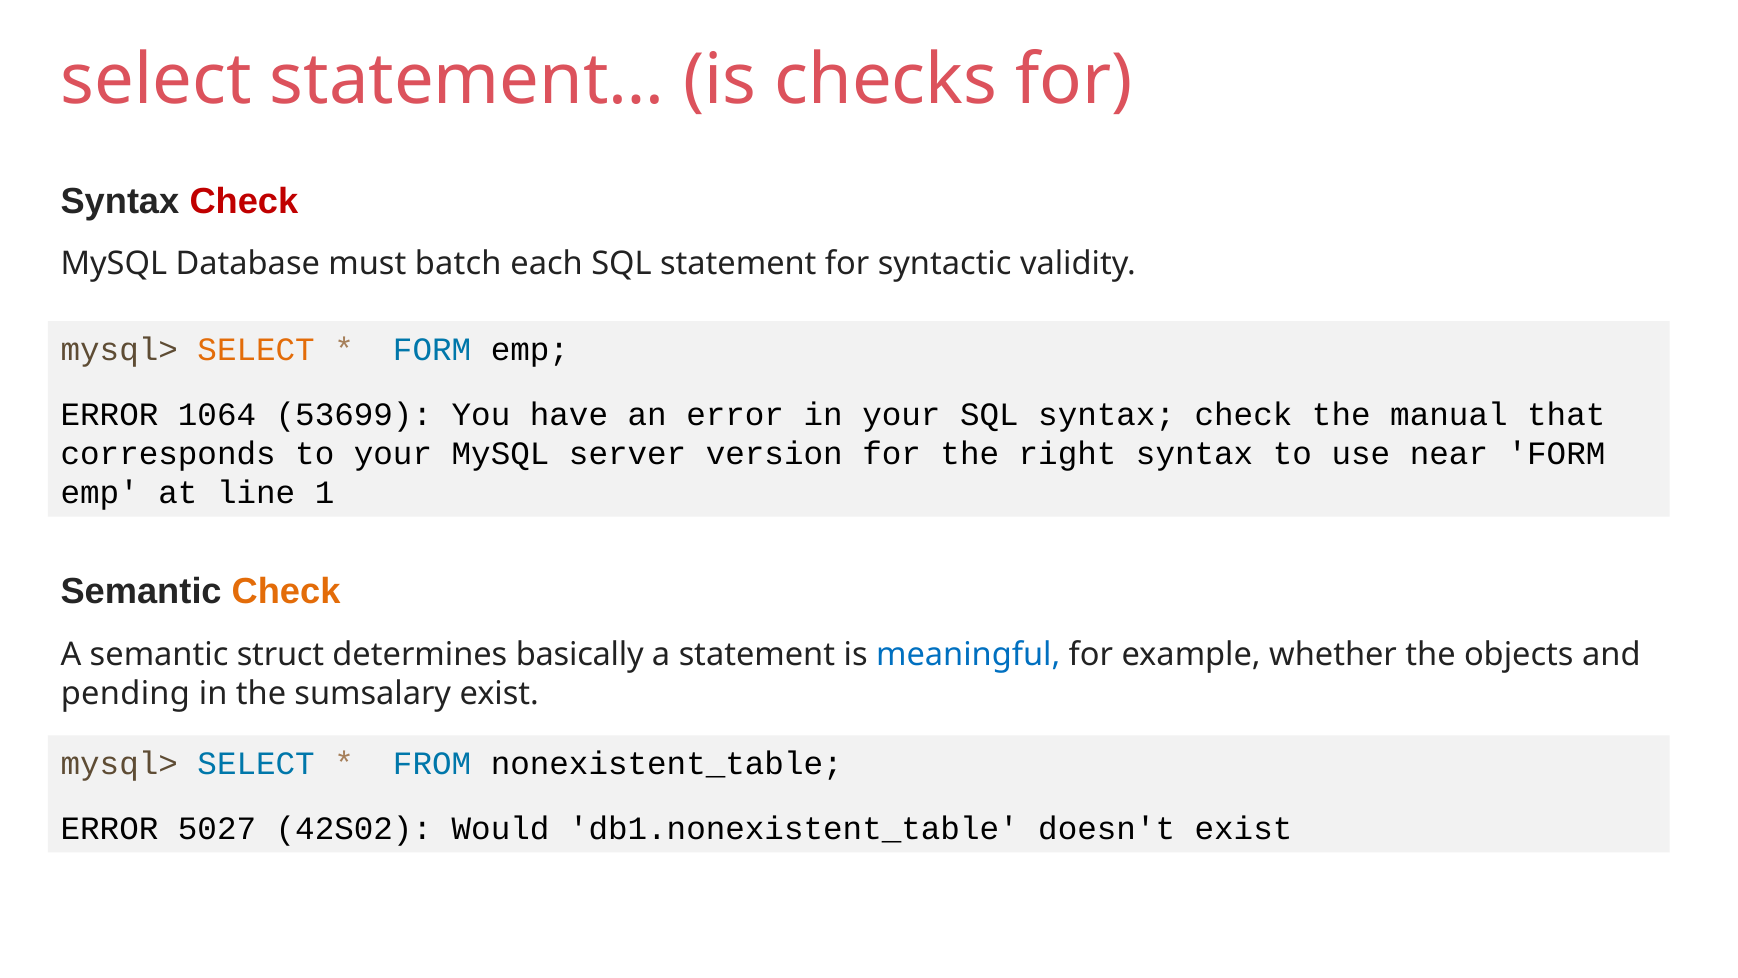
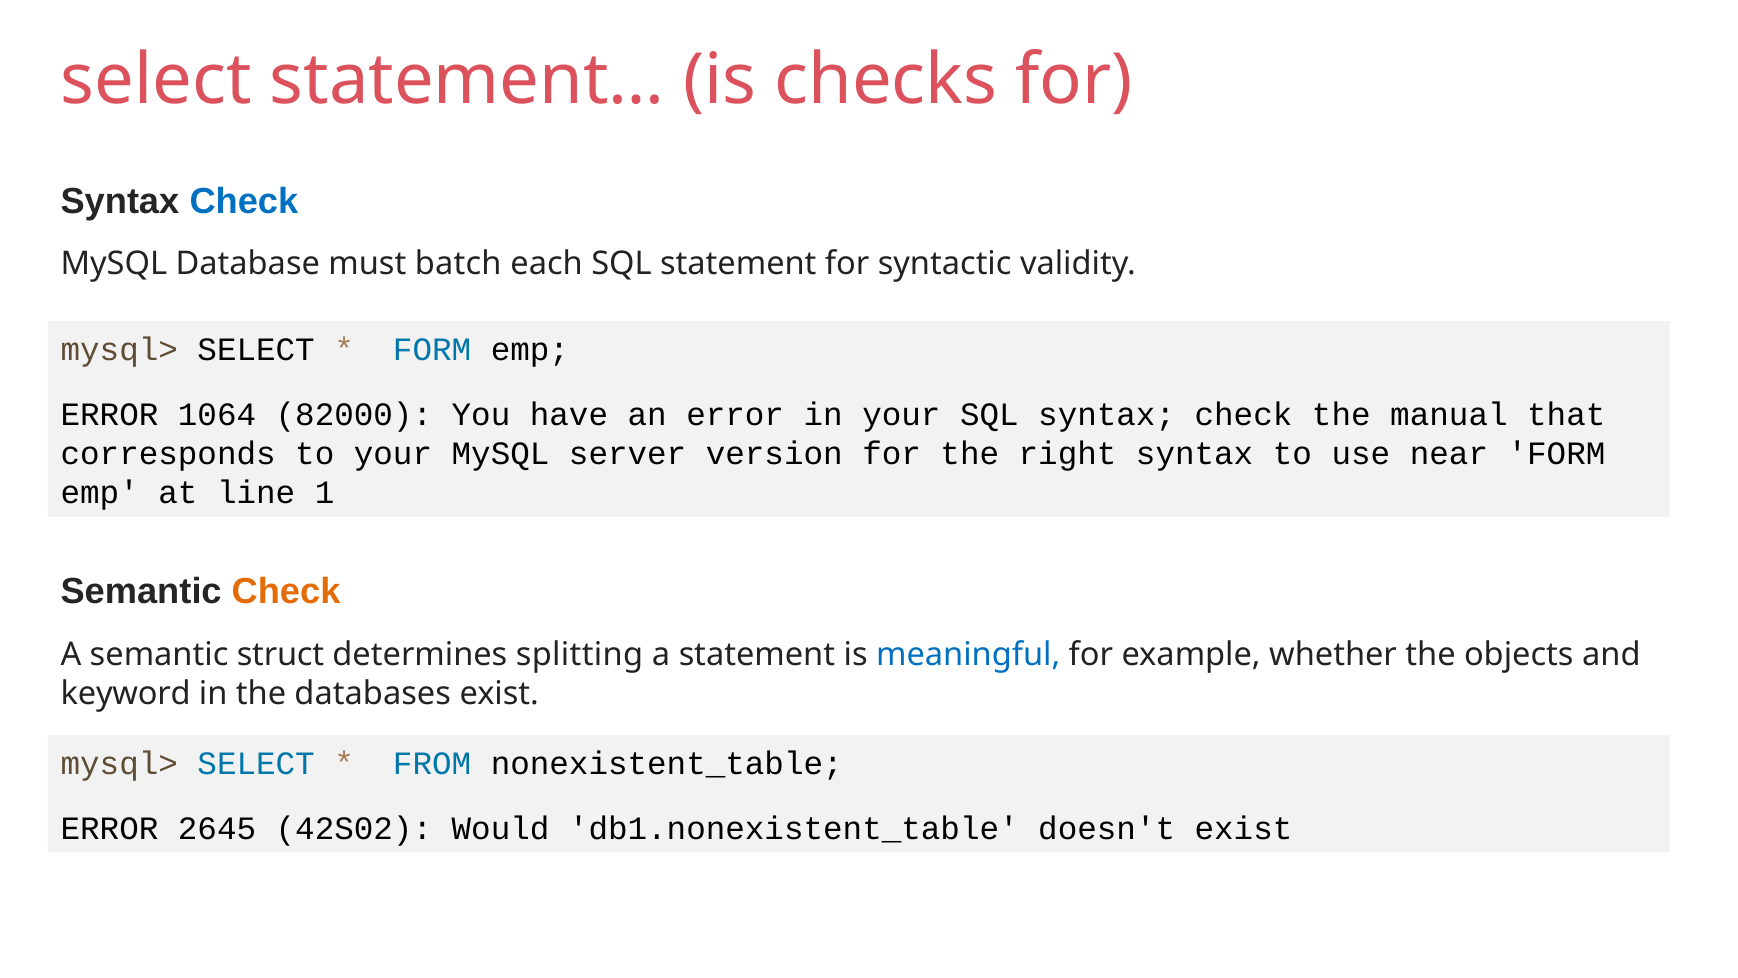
Check colour: red -> blue (244, 201)
SELECT colour: orange -> black (256, 349)
53699: 53699 -> 82000 (354, 415)
basically: basically -> splitting (579, 654)
pending: pending -> keyword (126, 693)
sumsalary: sumsalary -> databases (373, 693)
5027: 5027 -> 2645 (217, 829)
